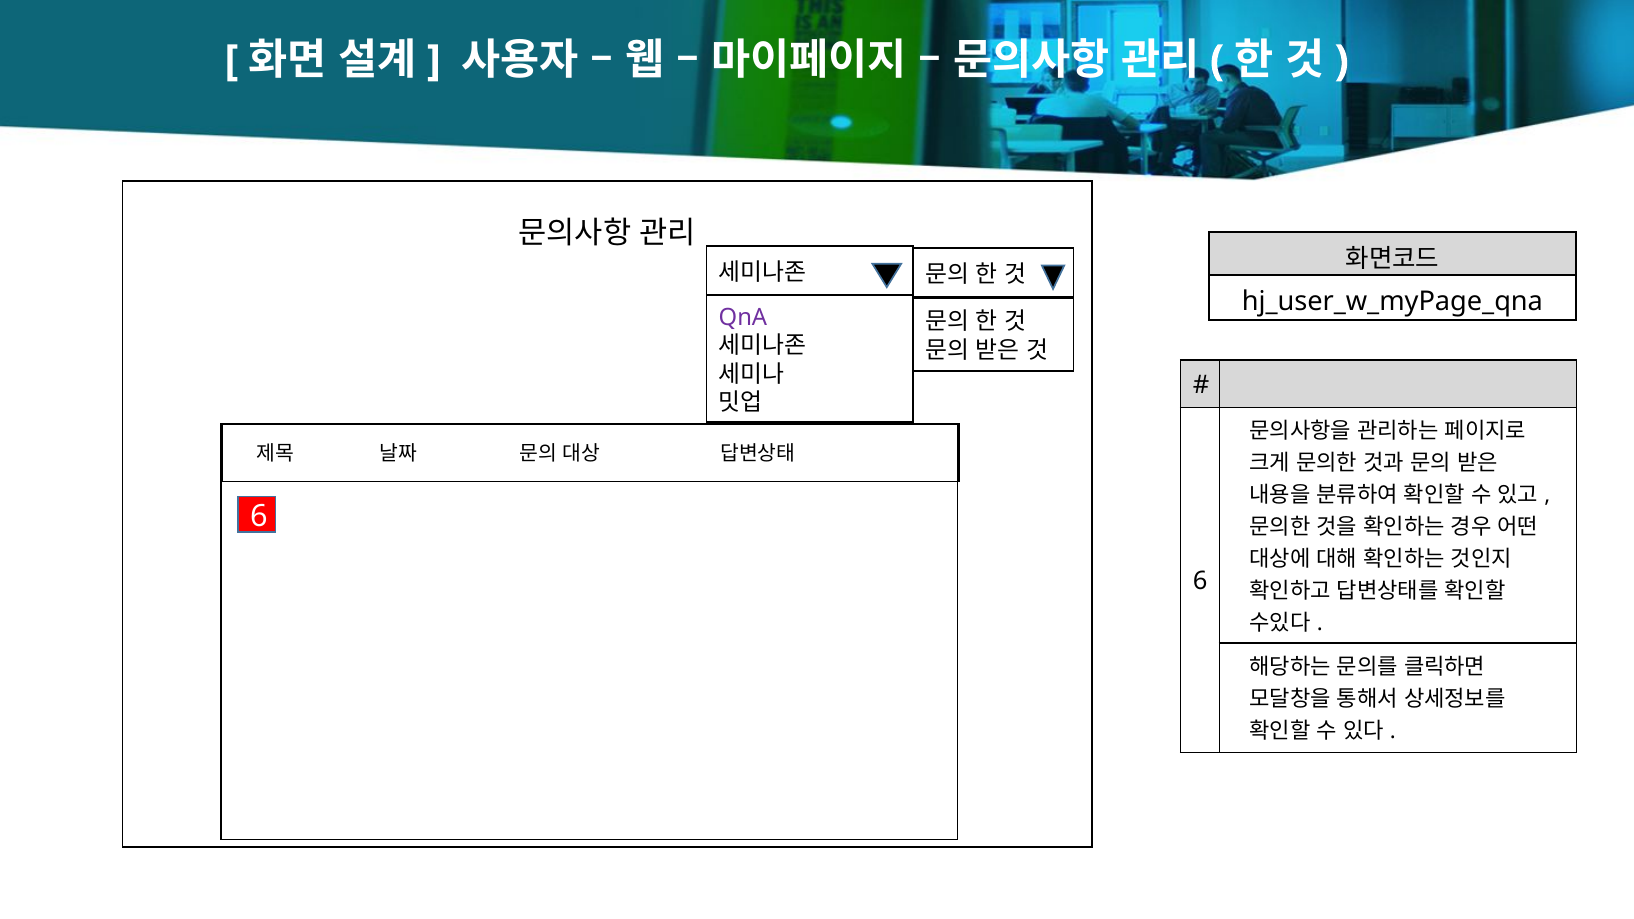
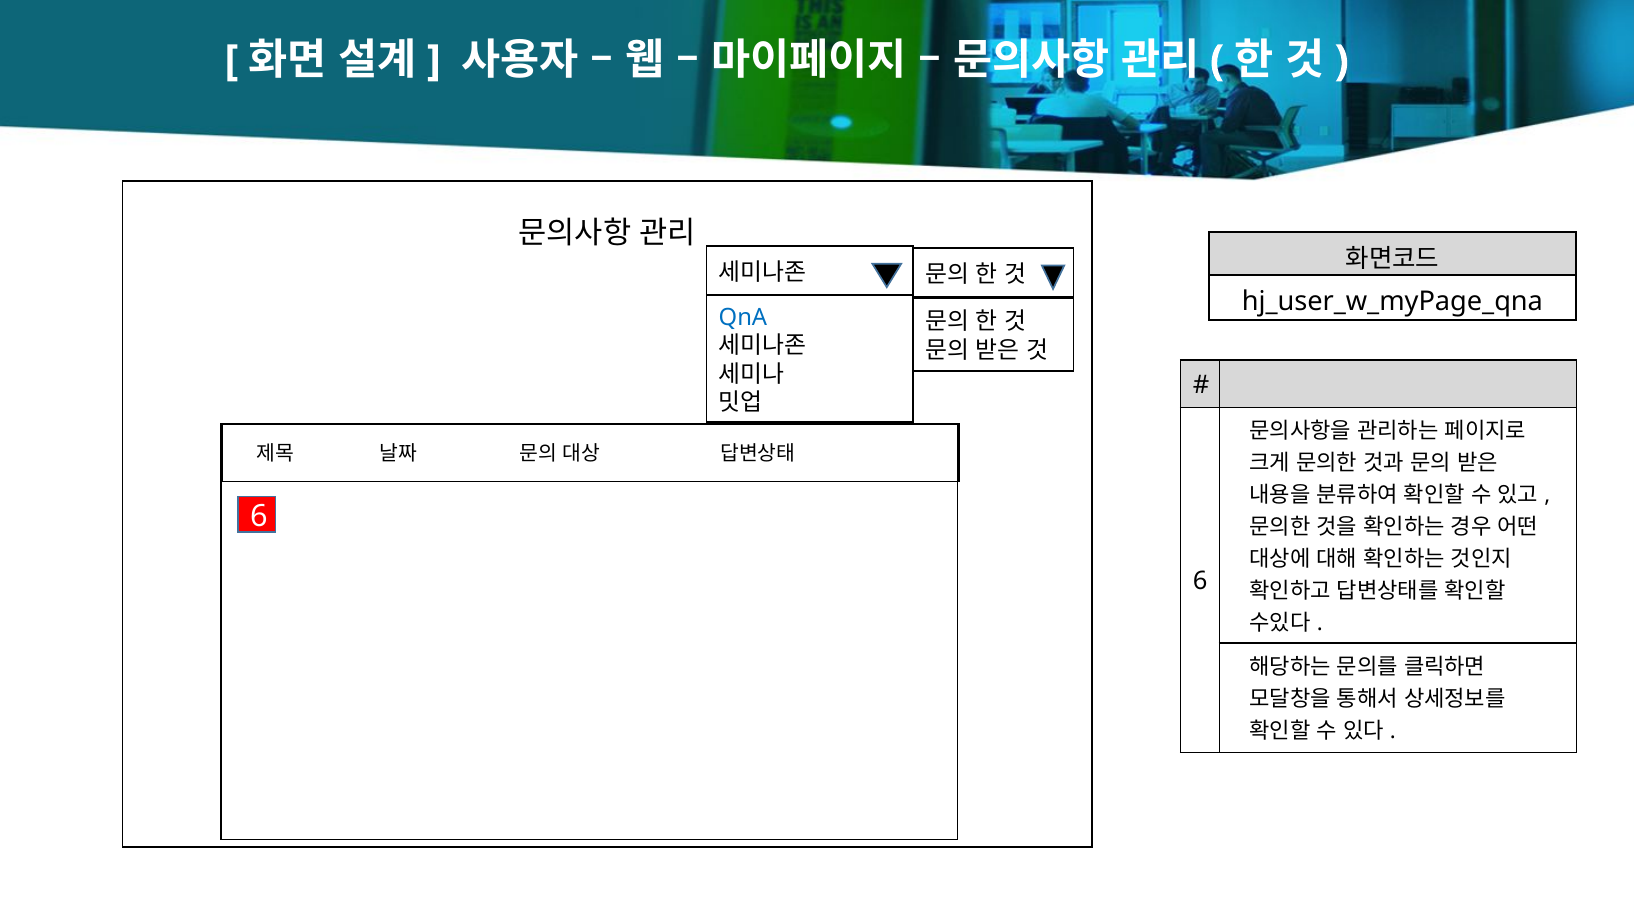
QnA colour: purple -> blue (743, 317)
